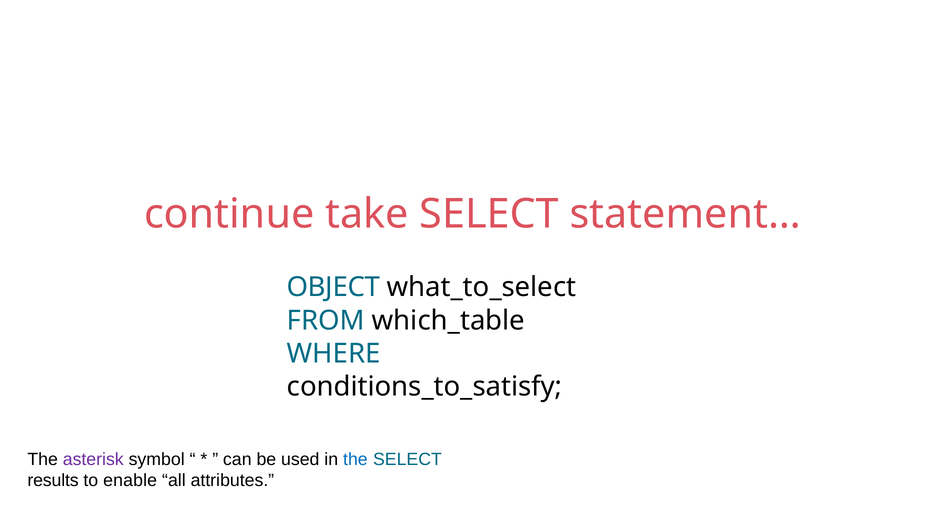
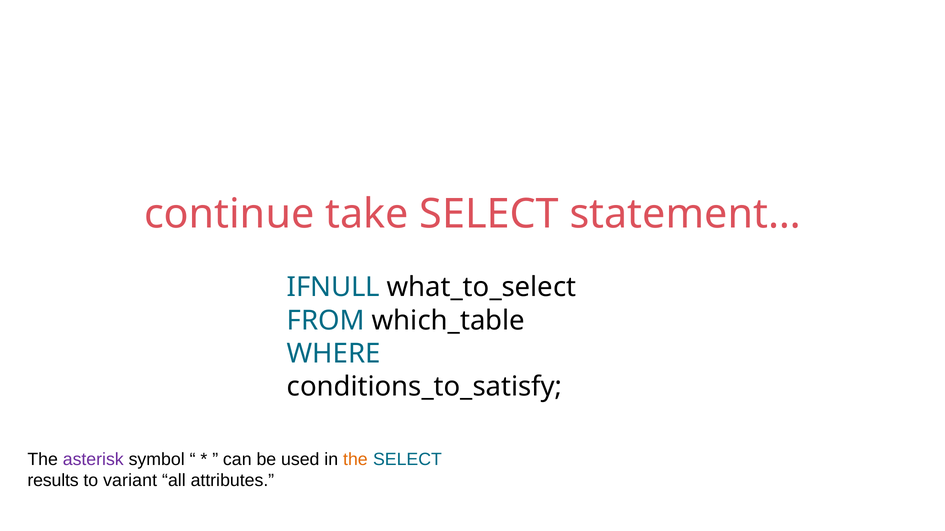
OBJECT: OBJECT -> IFNULL (333, 288)
the colour: blue -> orange (355, 460)
enable: enable -> variant (130, 481)
